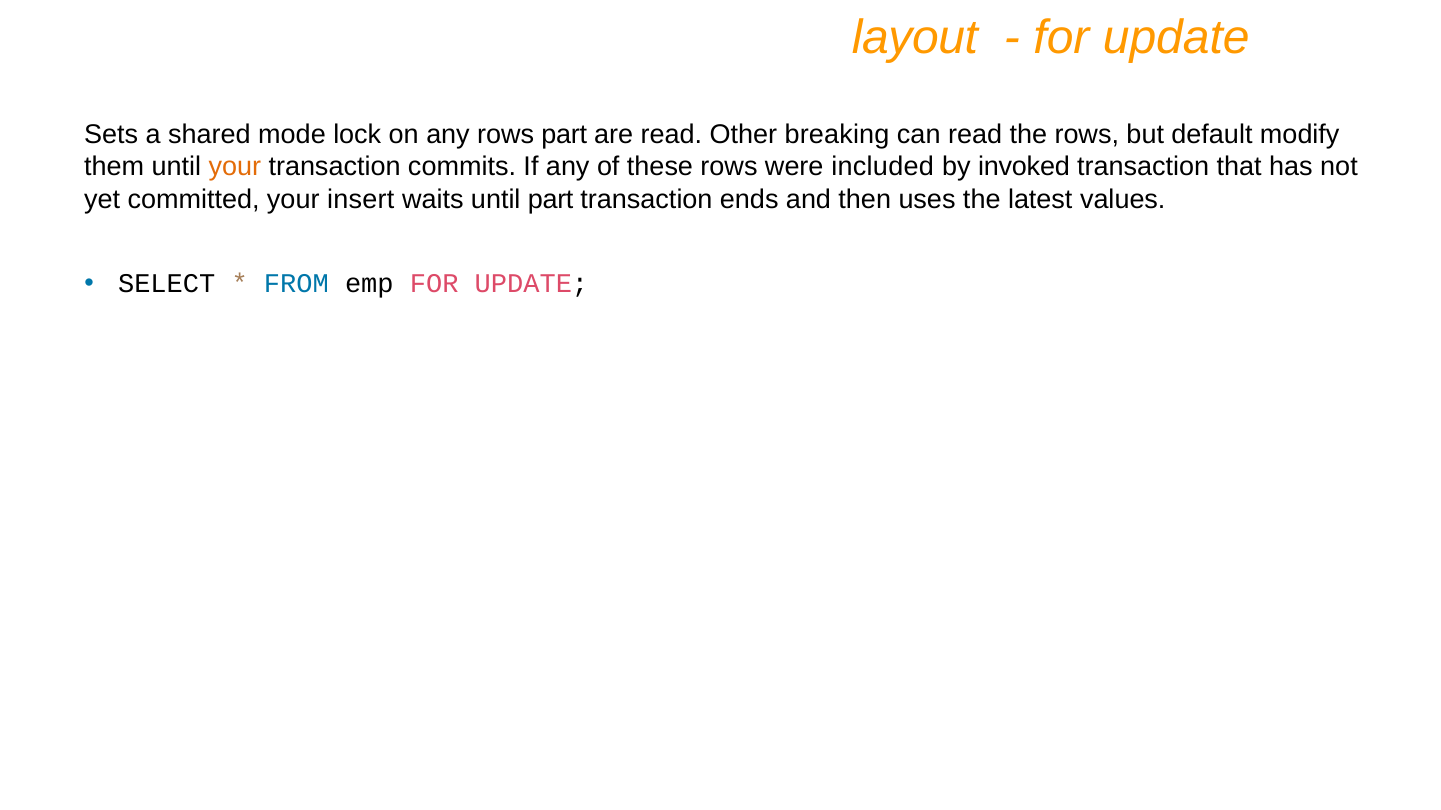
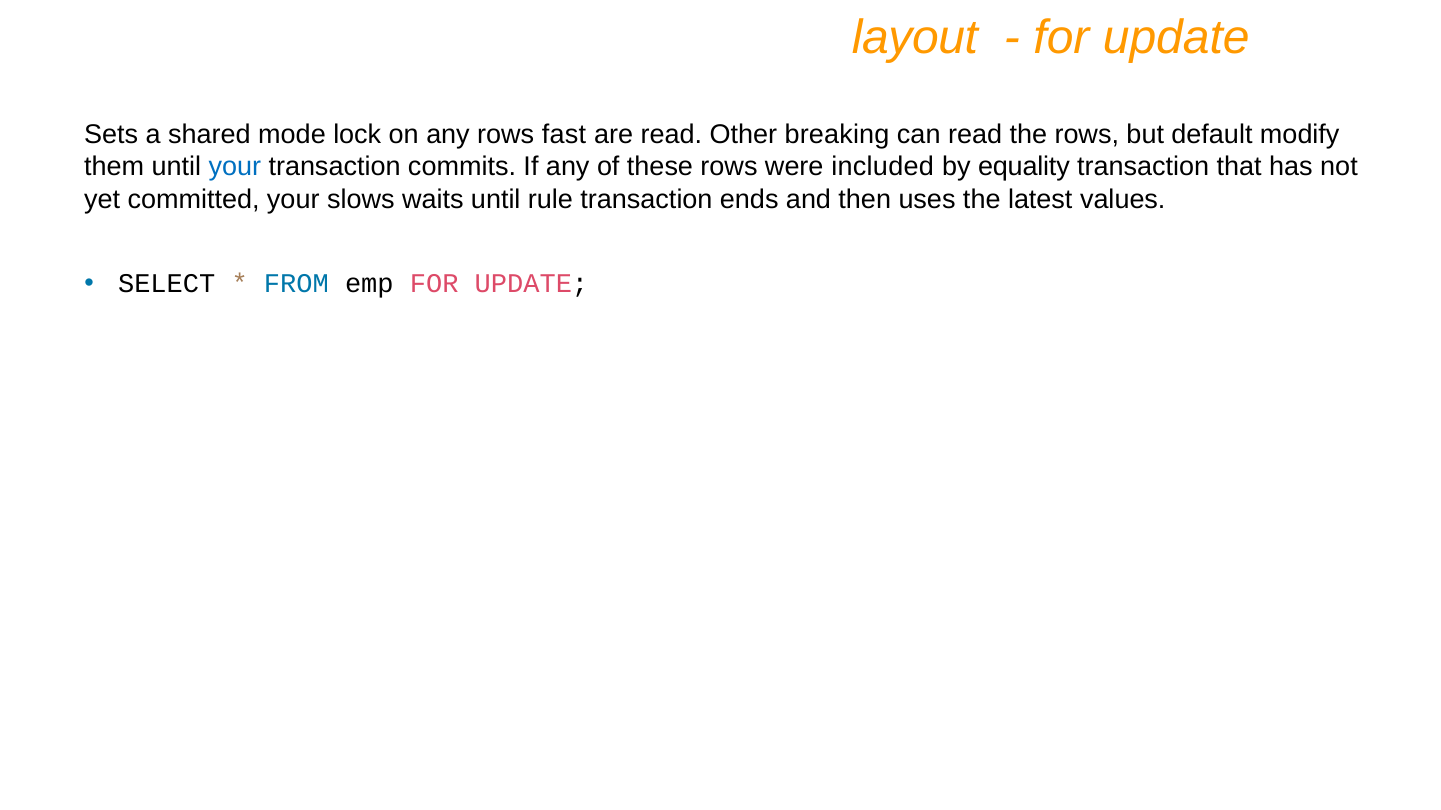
rows part: part -> fast (564, 135)
your colour: orange -> blue (235, 167)
invoked: invoked -> equality (1024, 167)
insert: insert -> slows (361, 199)
until part: part -> rule (550, 199)
